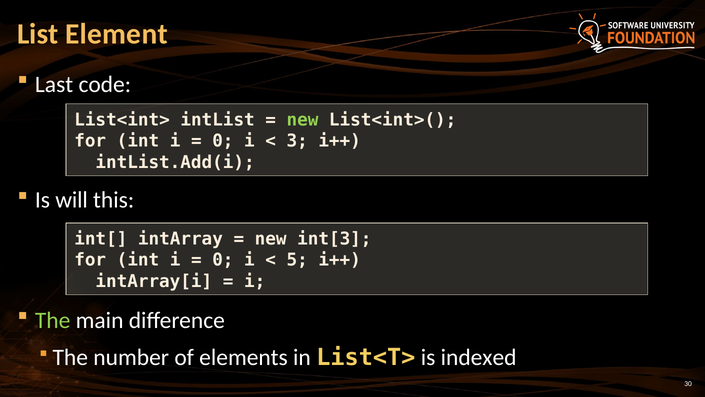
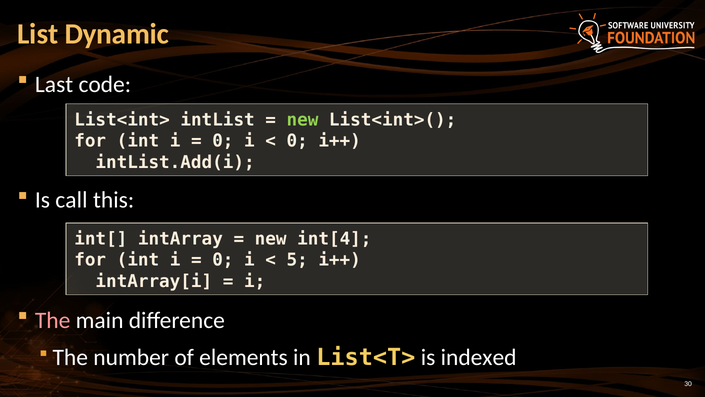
Element: Element -> Dynamic (117, 34)
3: 3 -> 0 (297, 141)
will: will -> call (71, 200)
int[3: int[3 -> int[4 (334, 239)
The colour: light green -> pink (53, 320)
